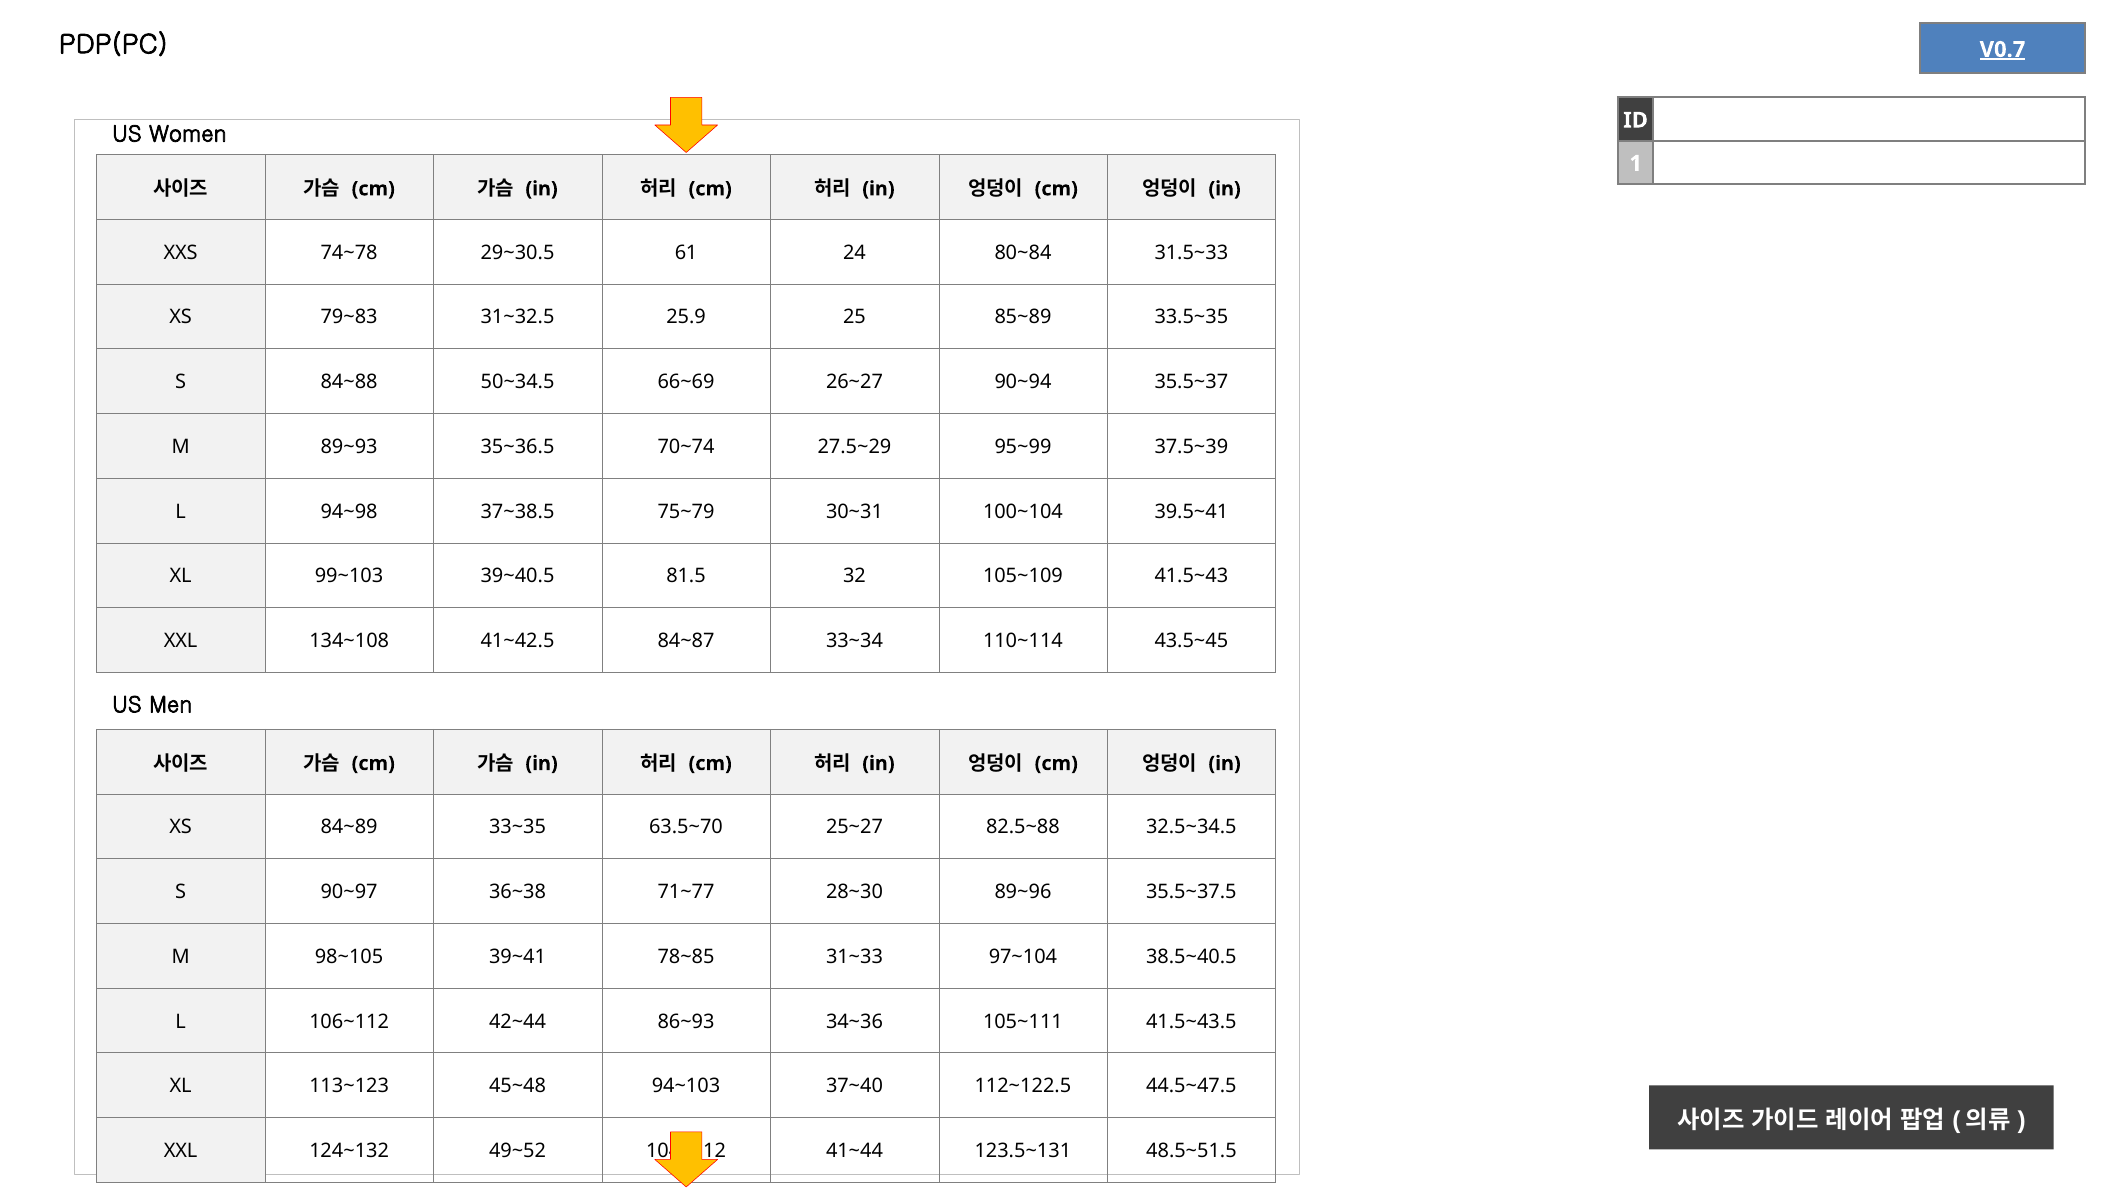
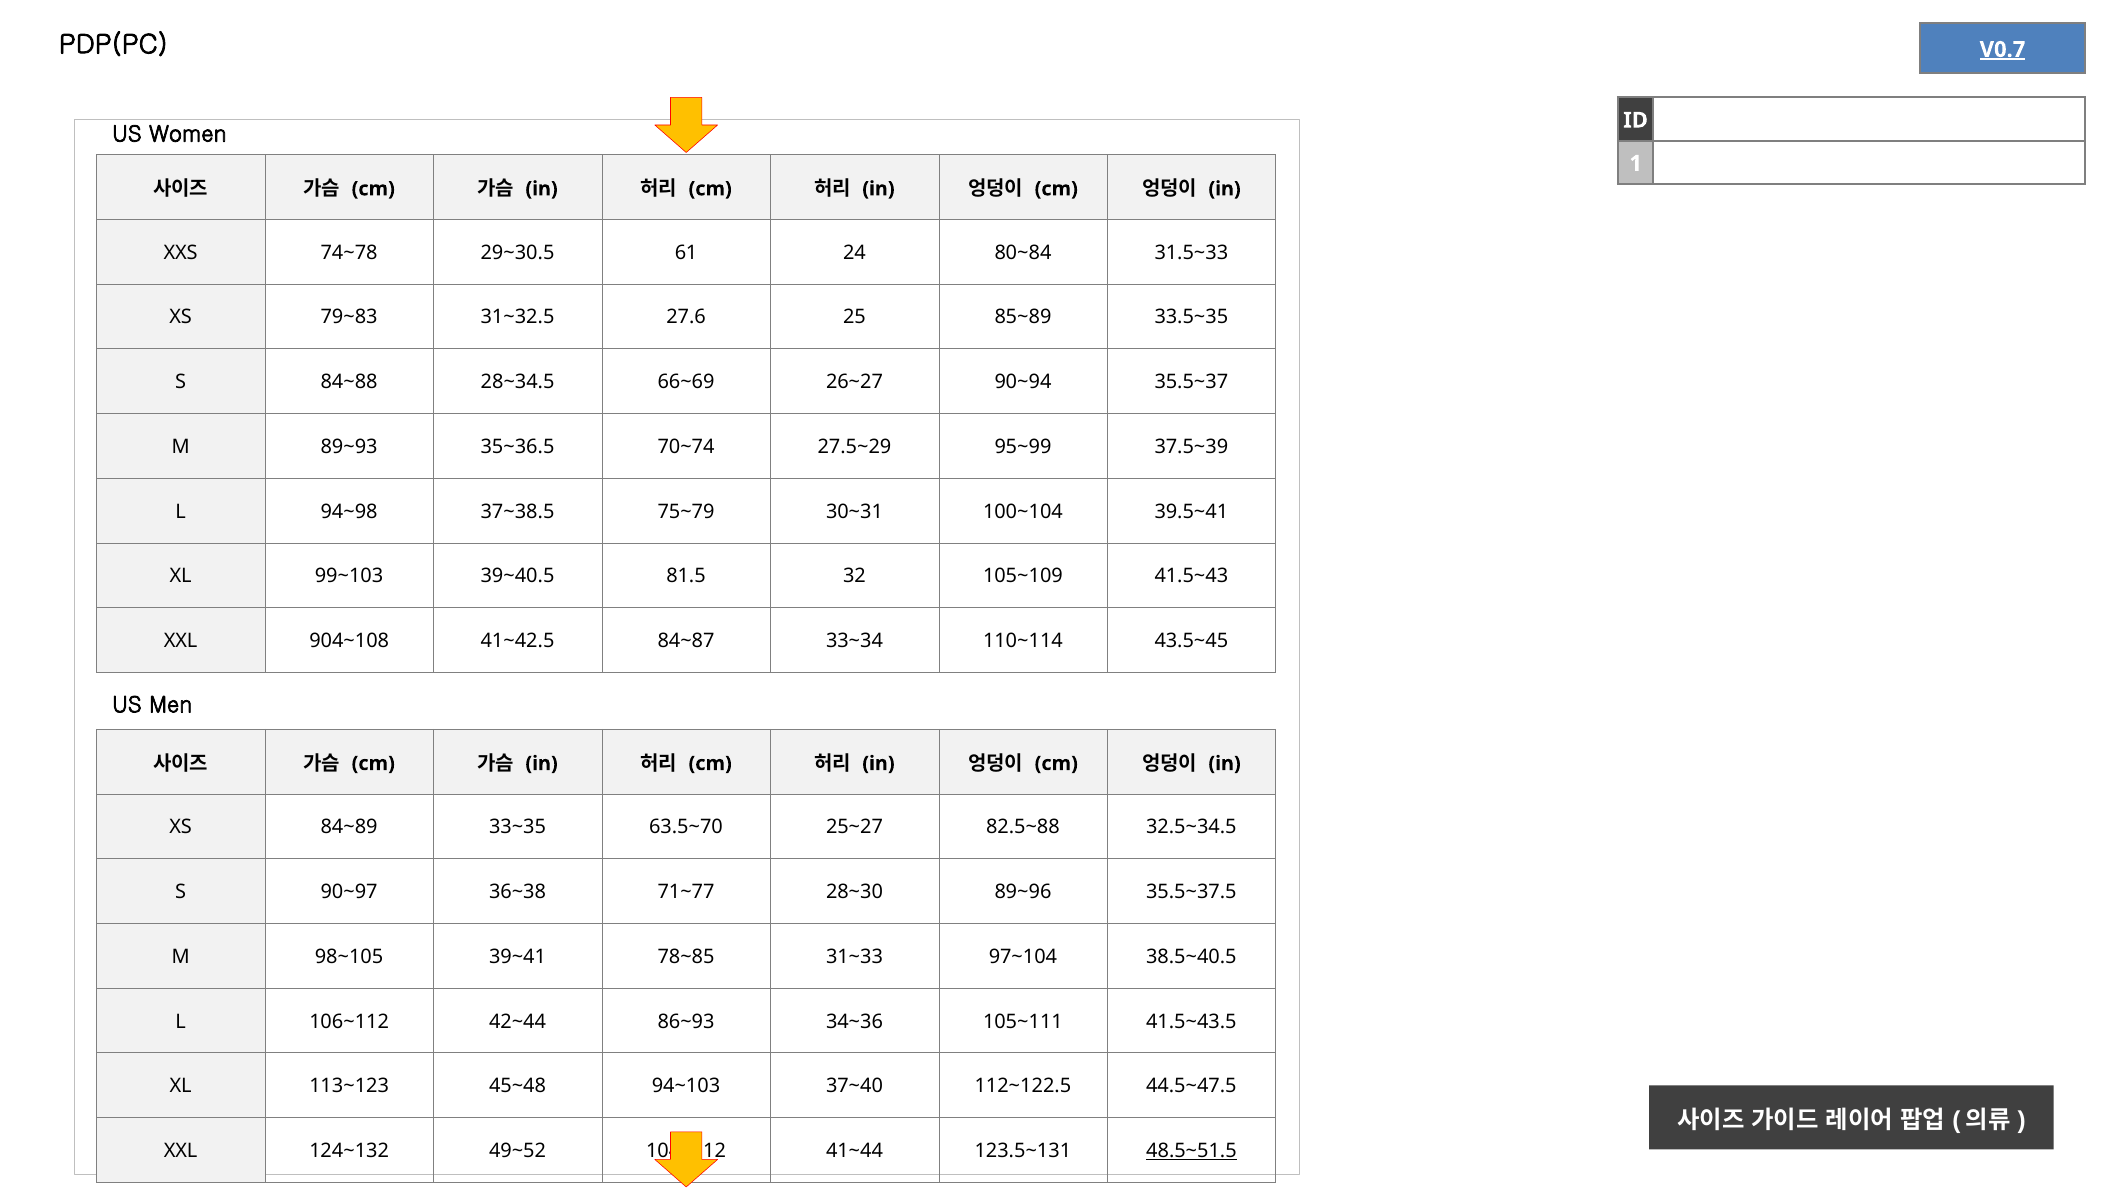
25.9: 25.9 -> 27.6 (686, 317)
50~34.5: 50~34.5 -> 28~34.5 (518, 382)
134~108: 134~108 -> 904~108 (349, 641)
48.5~51.5 underline: none -> present (1191, 1151)
